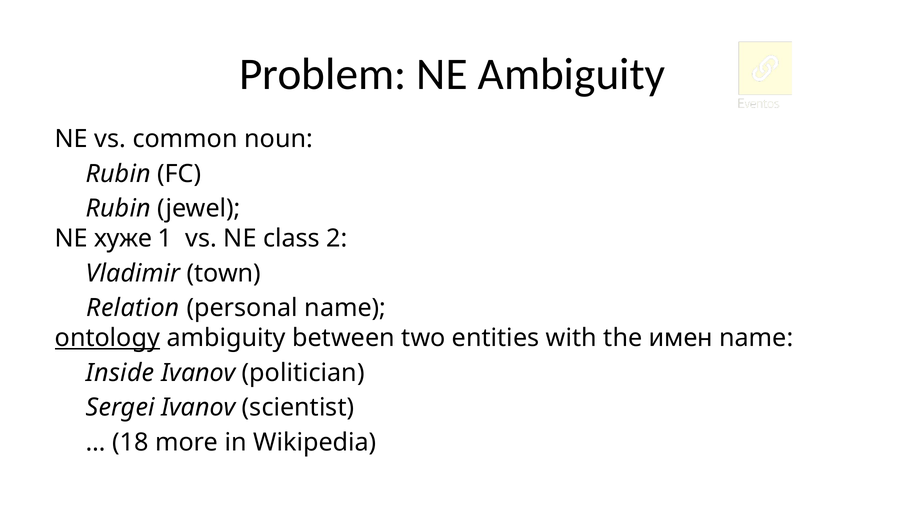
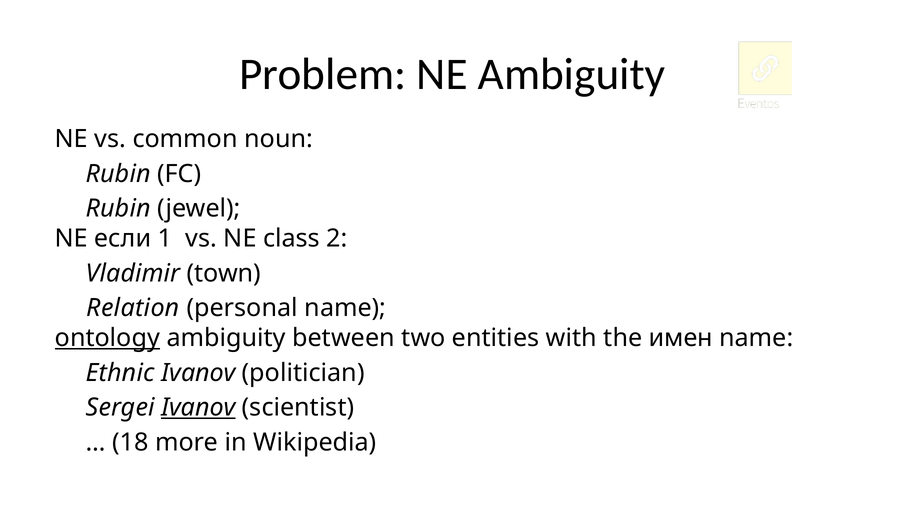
хуже: хуже -> если (123, 239)
Inside: Inside -> Ethnic (120, 373)
Ivanov underline: none -> present (198, 408)
